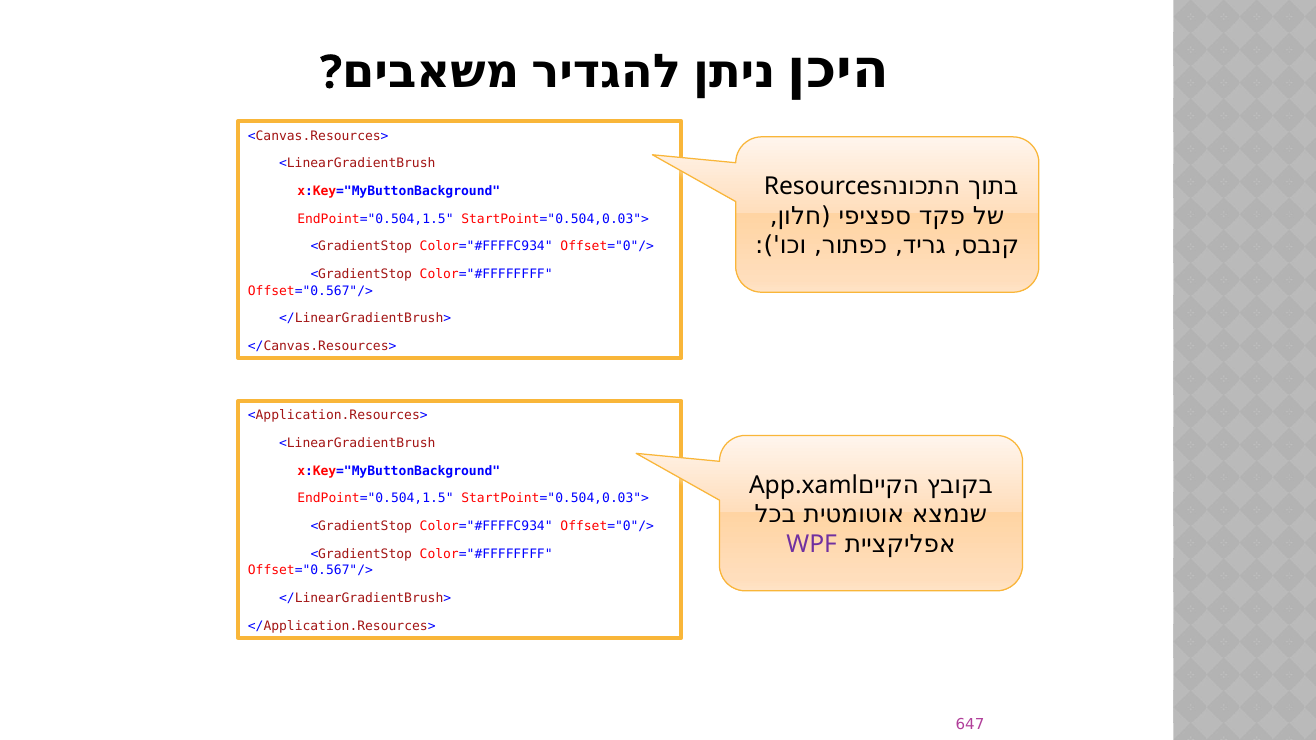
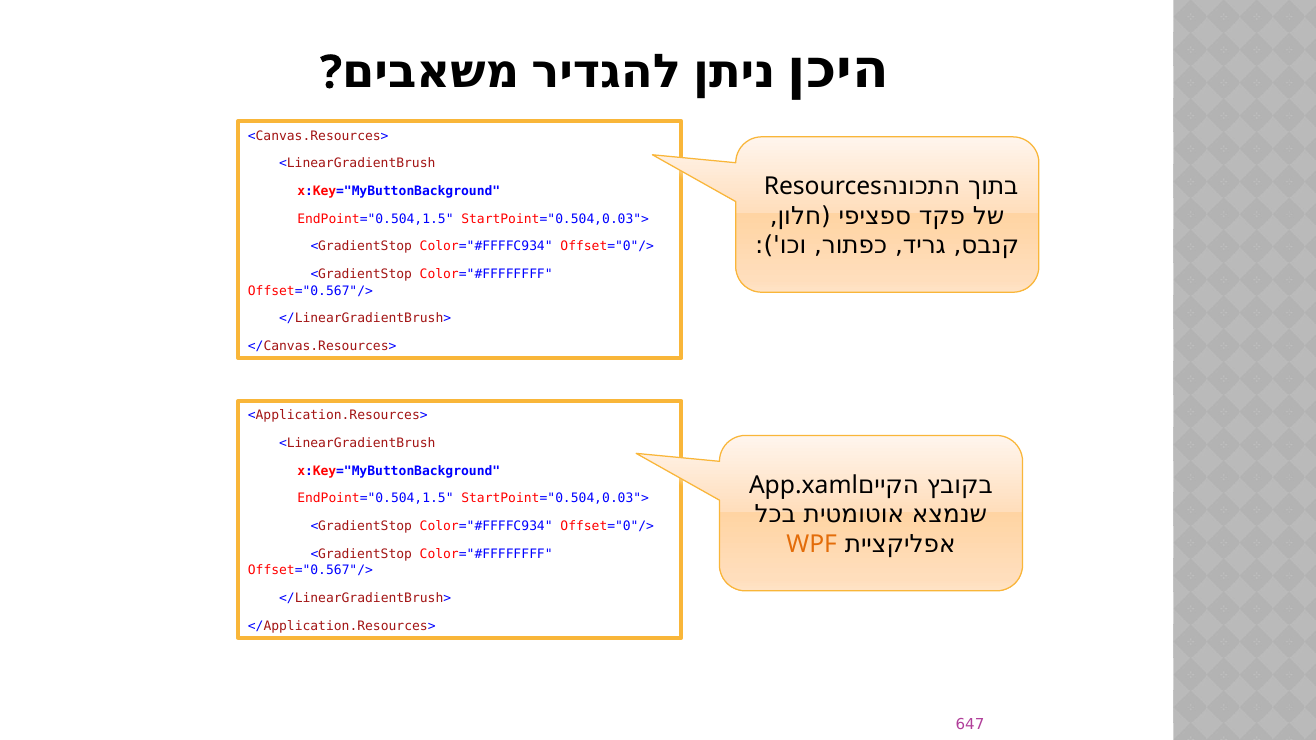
WPF colour: purple -> orange (812, 545)
